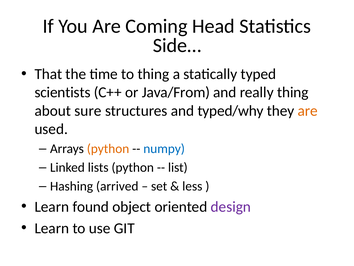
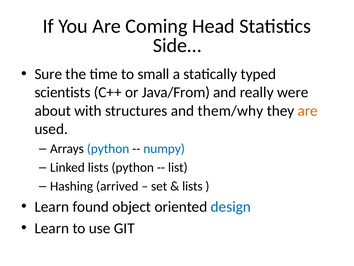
That: That -> Sure (48, 74)
to thing: thing -> small (154, 74)
really thing: thing -> were (293, 92)
sure: sure -> with (88, 111)
typed/why: typed/why -> them/why (230, 111)
python colour: orange -> blue (108, 149)
less: less -> lists (192, 186)
design colour: purple -> blue (231, 206)
